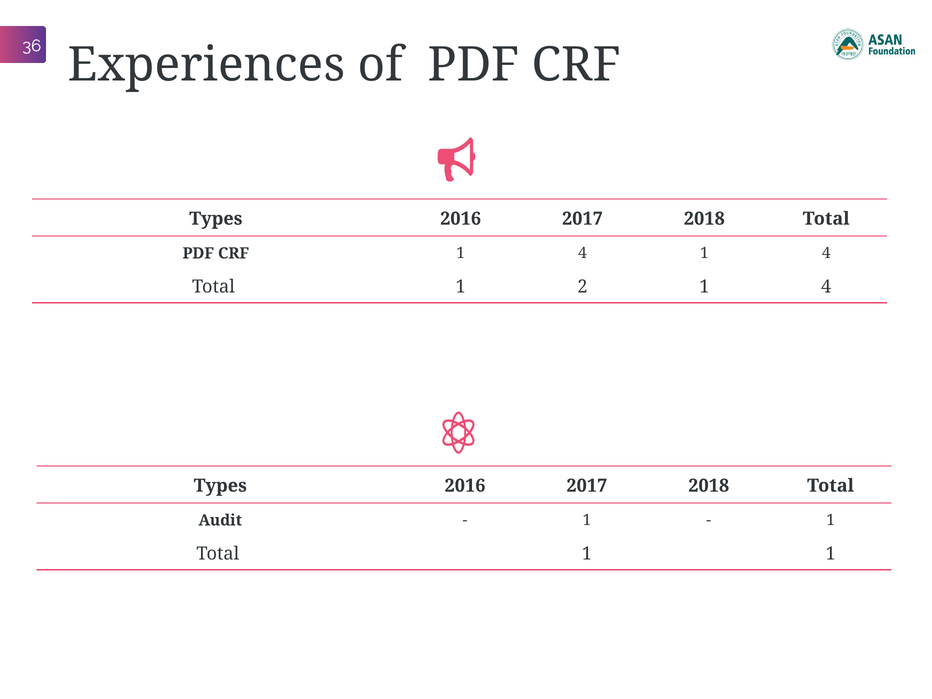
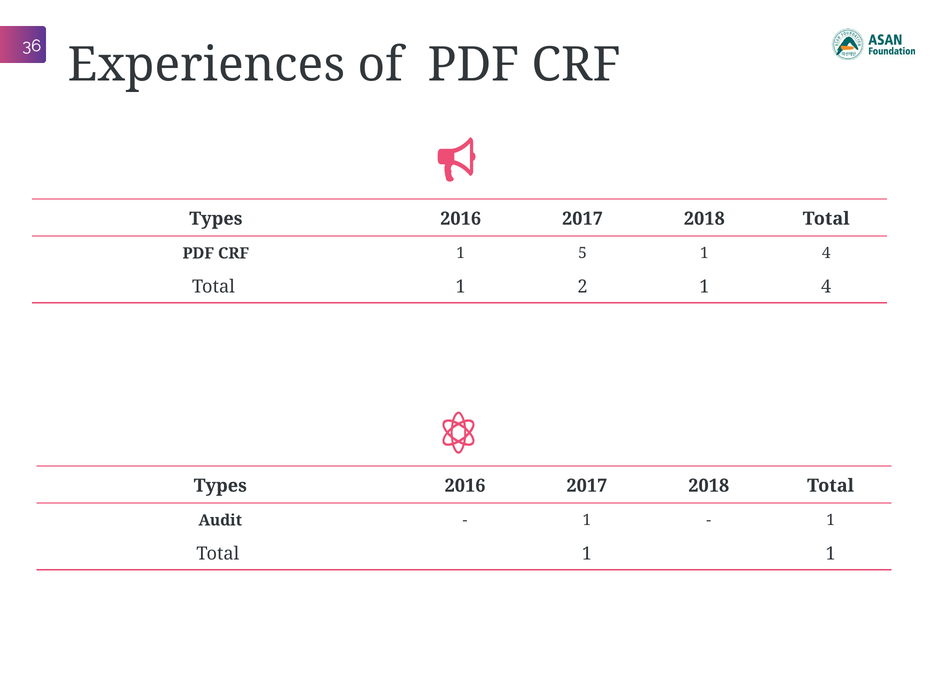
CRF 1 4: 4 -> 5 (583, 253)
